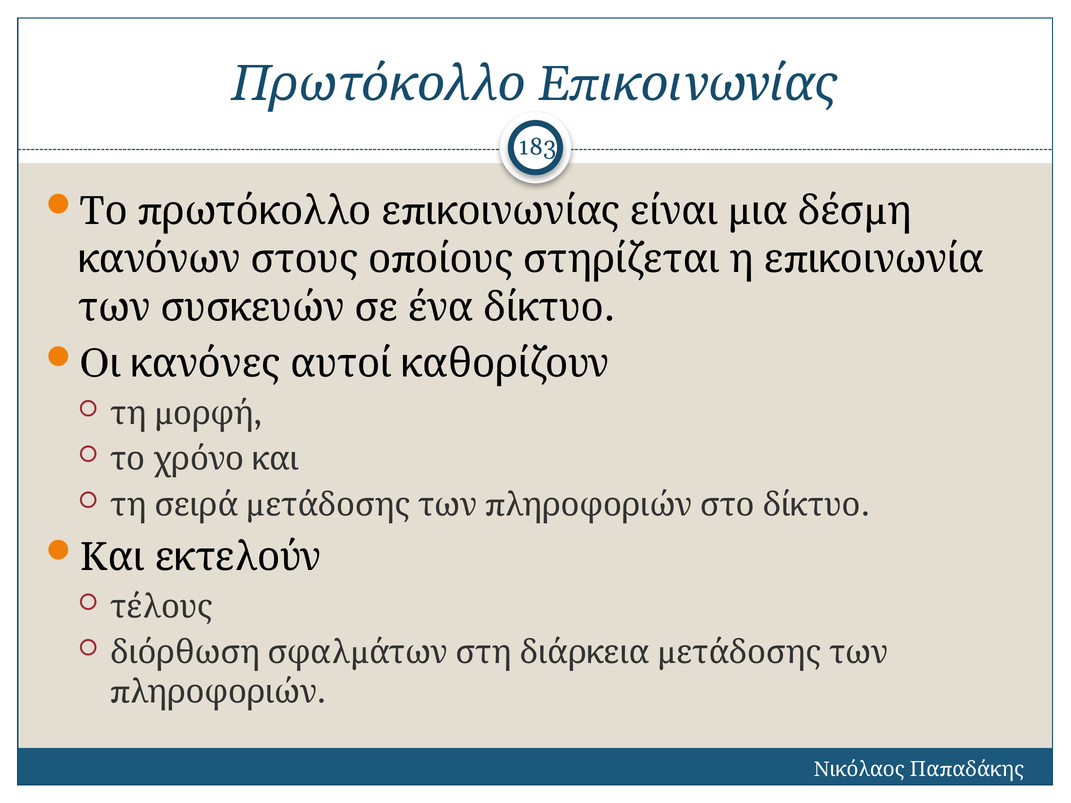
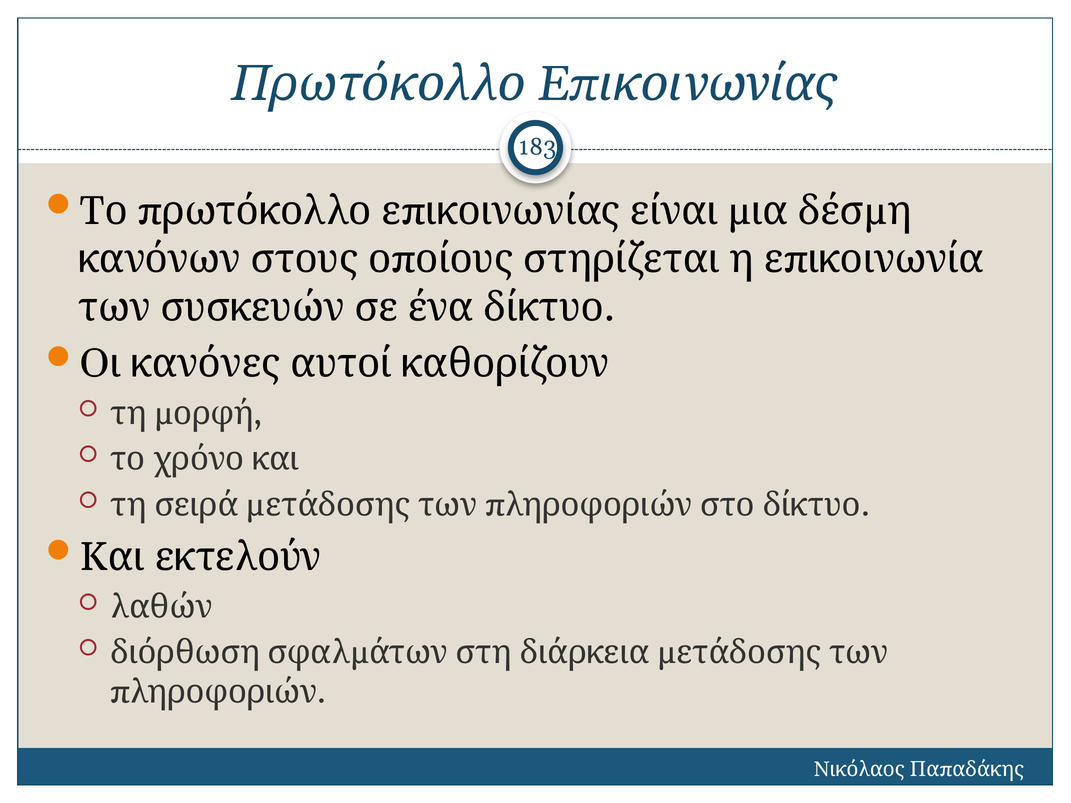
τέλους: τέλους -> λαθών (161, 607)
